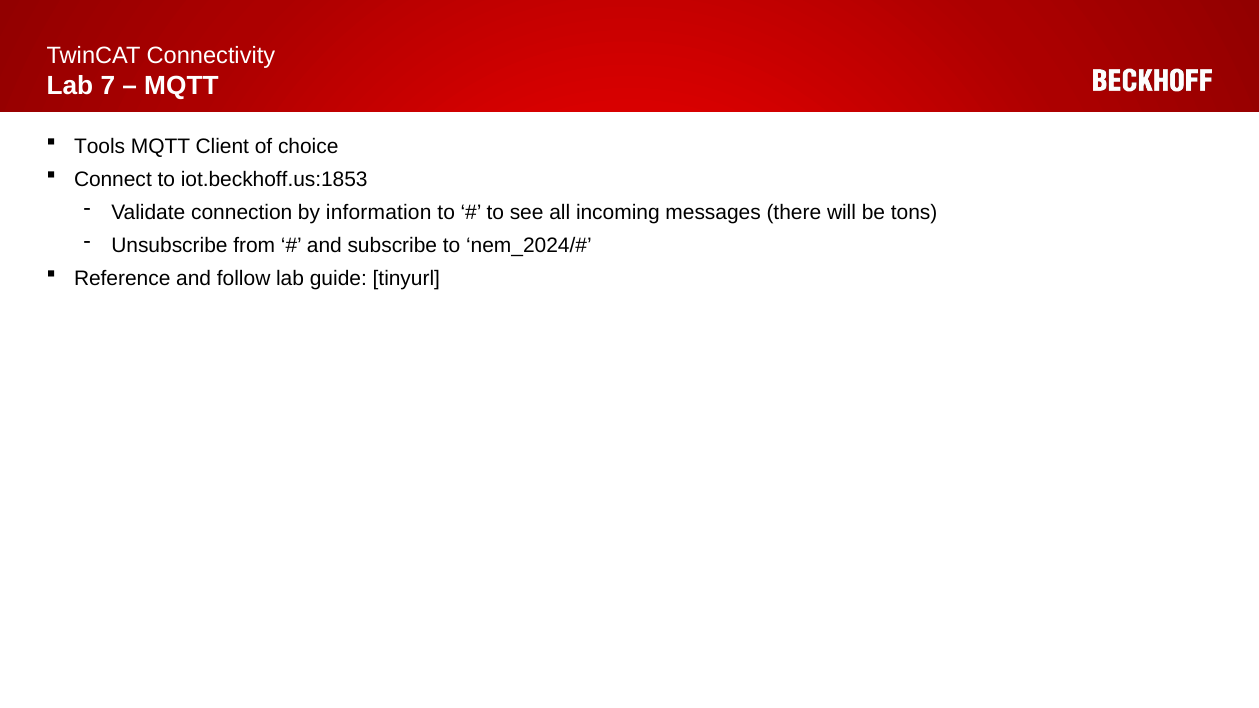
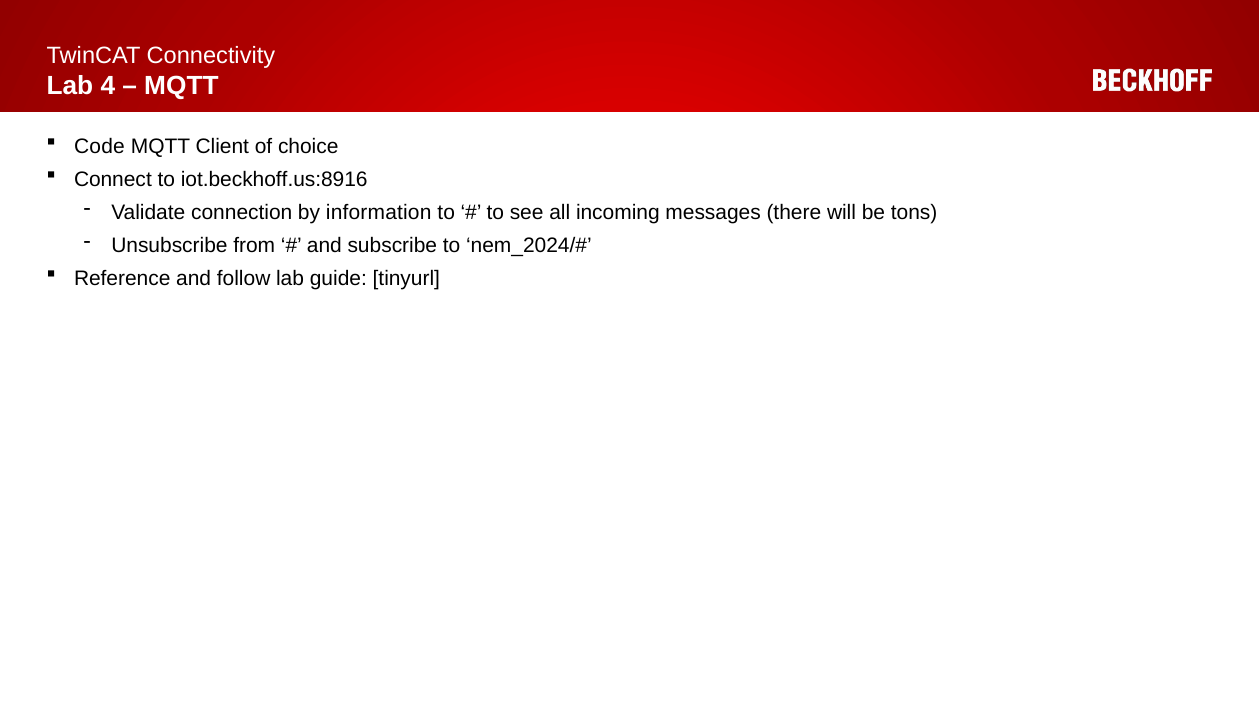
7: 7 -> 4 (108, 86)
Tools: Tools -> Code (99, 146)
iot.beckhoff.us:1853: iot.beckhoff.us:1853 -> iot.beckhoff.us:8916 (274, 179)
